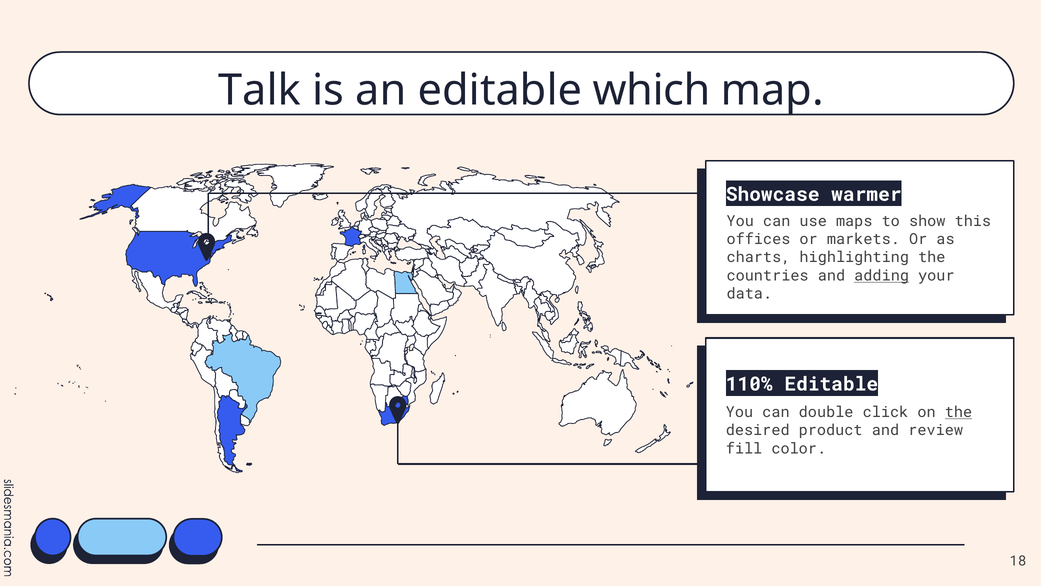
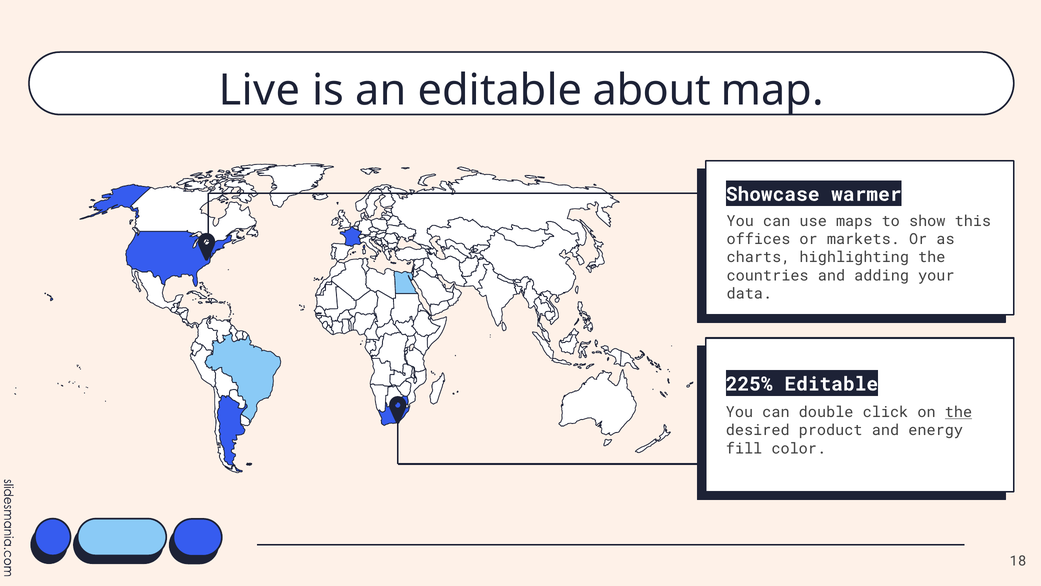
Talk: Talk -> Live (260, 90)
which: which -> about (652, 90)
adding underline: present -> none (882, 276)
110%: 110% -> 225% (749, 384)
review: review -> energy (936, 430)
